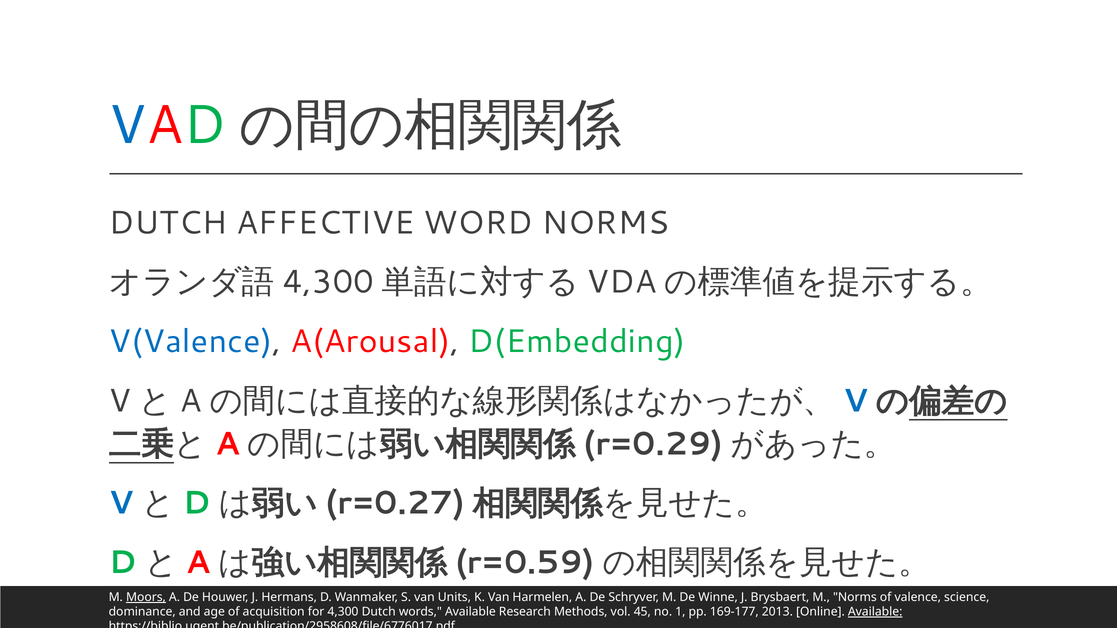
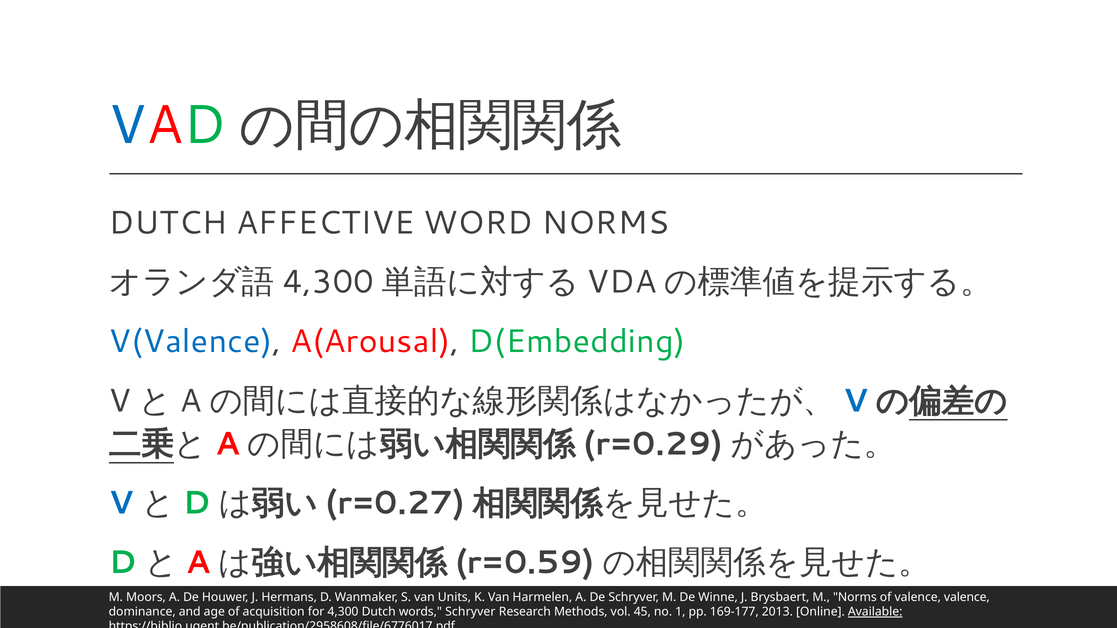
Moors underline: present -> none (146, 597)
valence science: science -> valence (967, 597)
words Available: Available -> Schryver (470, 612)
